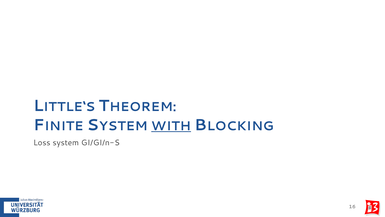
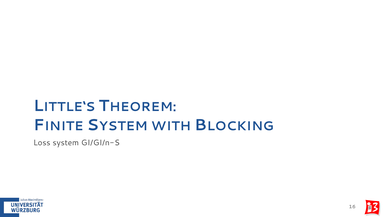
WITH underline: present -> none (171, 126)
